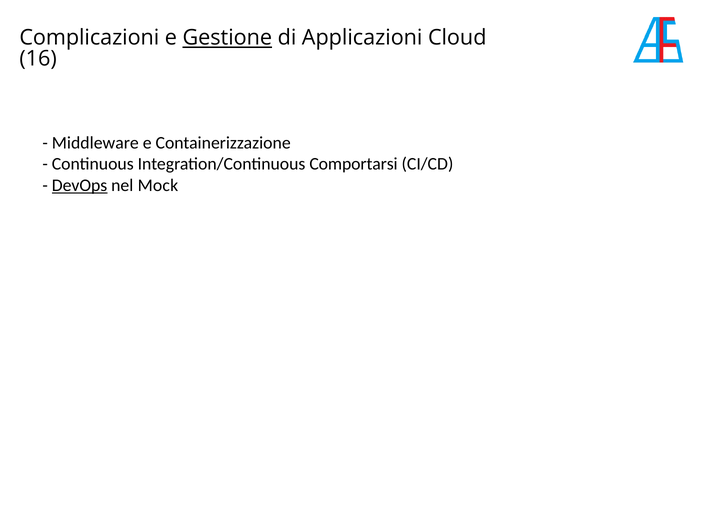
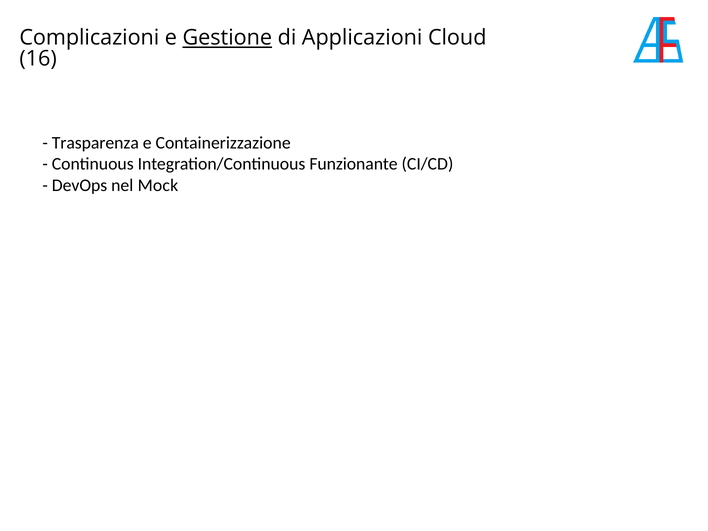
Middleware: Middleware -> Trasparenza (95, 143)
Comportarsi: Comportarsi -> Funzionante (354, 164)
DevOps underline: present -> none (80, 185)
